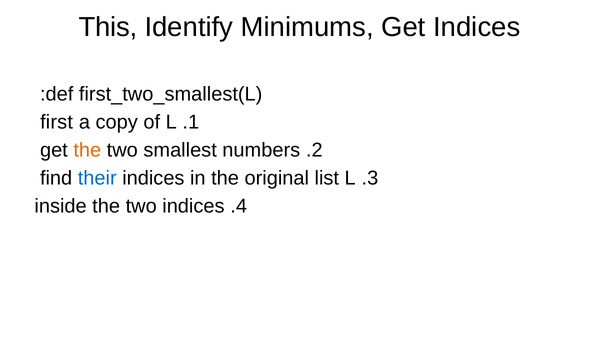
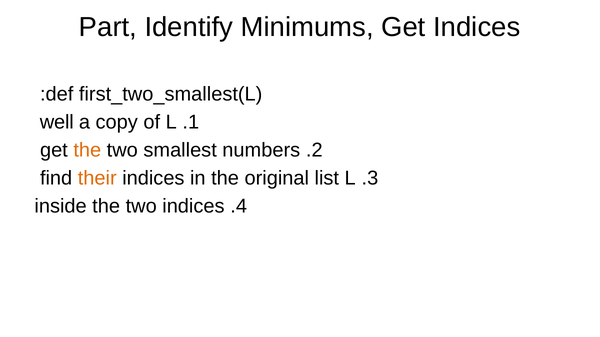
This: This -> Part (108, 27)
ﬁrst: ﬁrst -> well (57, 122)
their colour: blue -> orange (97, 178)
